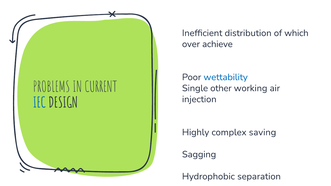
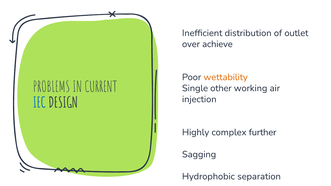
which: which -> outlet (296, 33)
wettability colour: blue -> orange (226, 77)
saving: saving -> further (263, 132)
